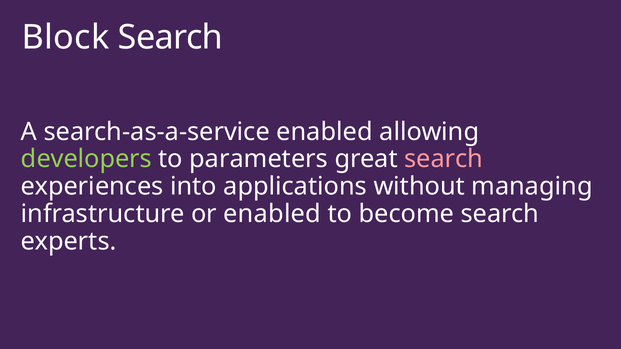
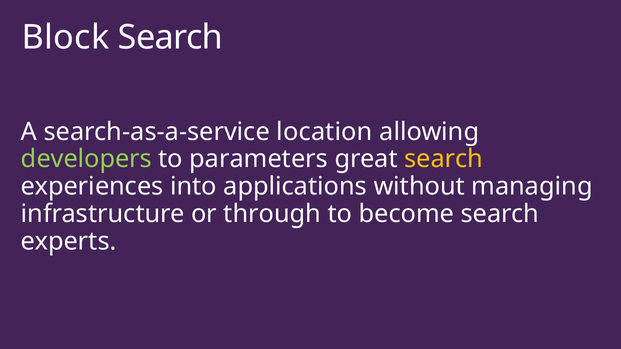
search-as-a-service enabled: enabled -> location (325, 132)
search colour: pink -> yellow (444, 159)
or enabled: enabled -> through (272, 214)
